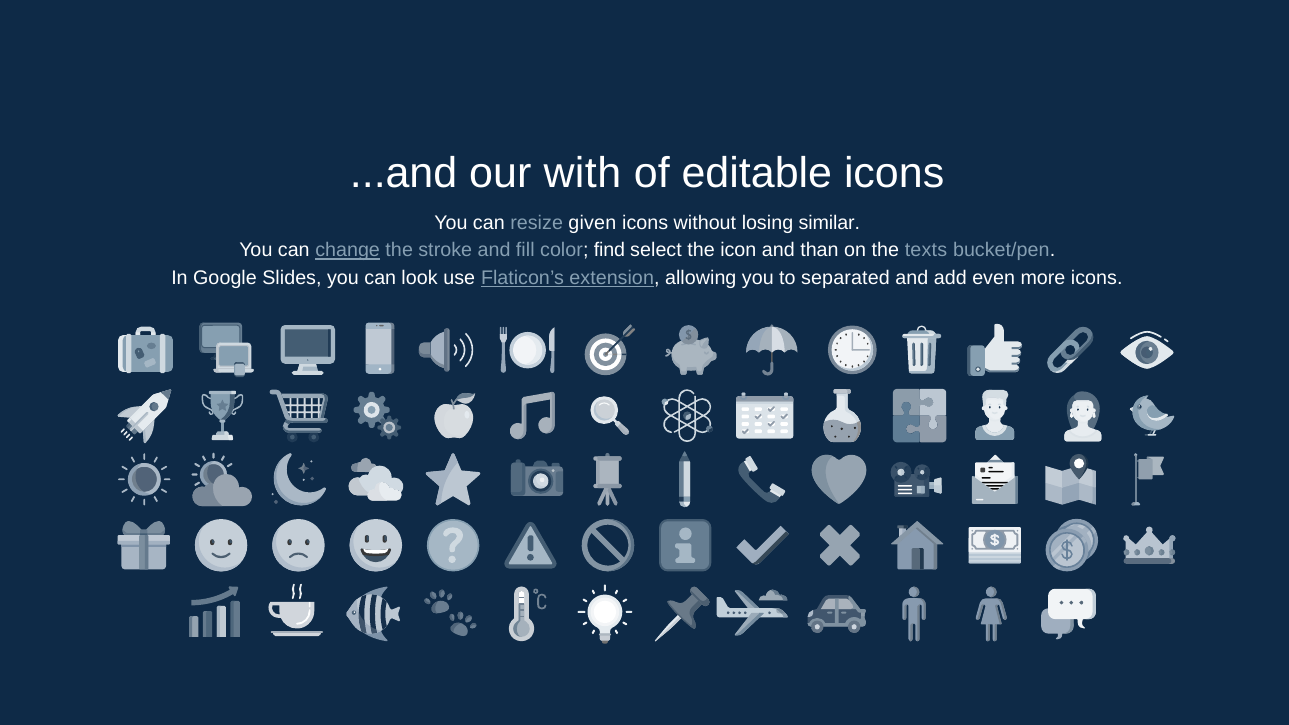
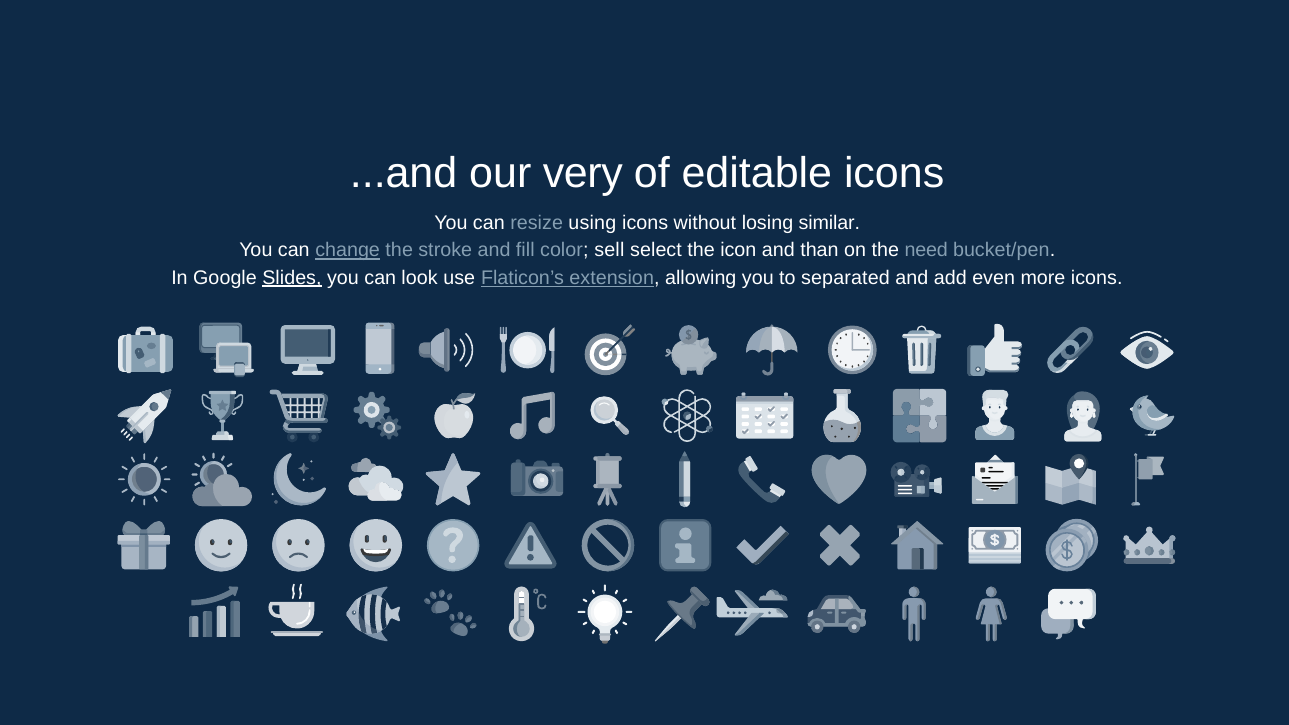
with: with -> very (583, 173)
given: given -> using (592, 223)
find: find -> sell (609, 250)
texts: texts -> need (926, 250)
Slides underline: none -> present (292, 278)
